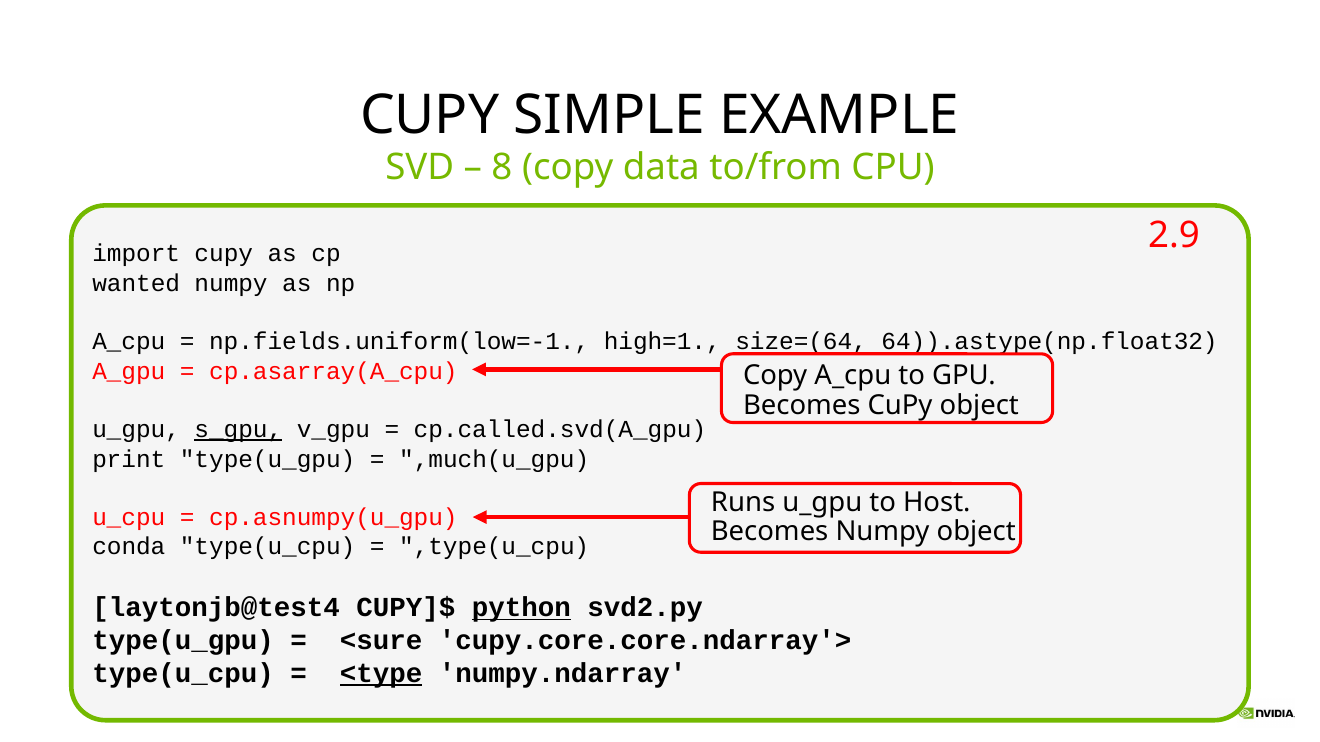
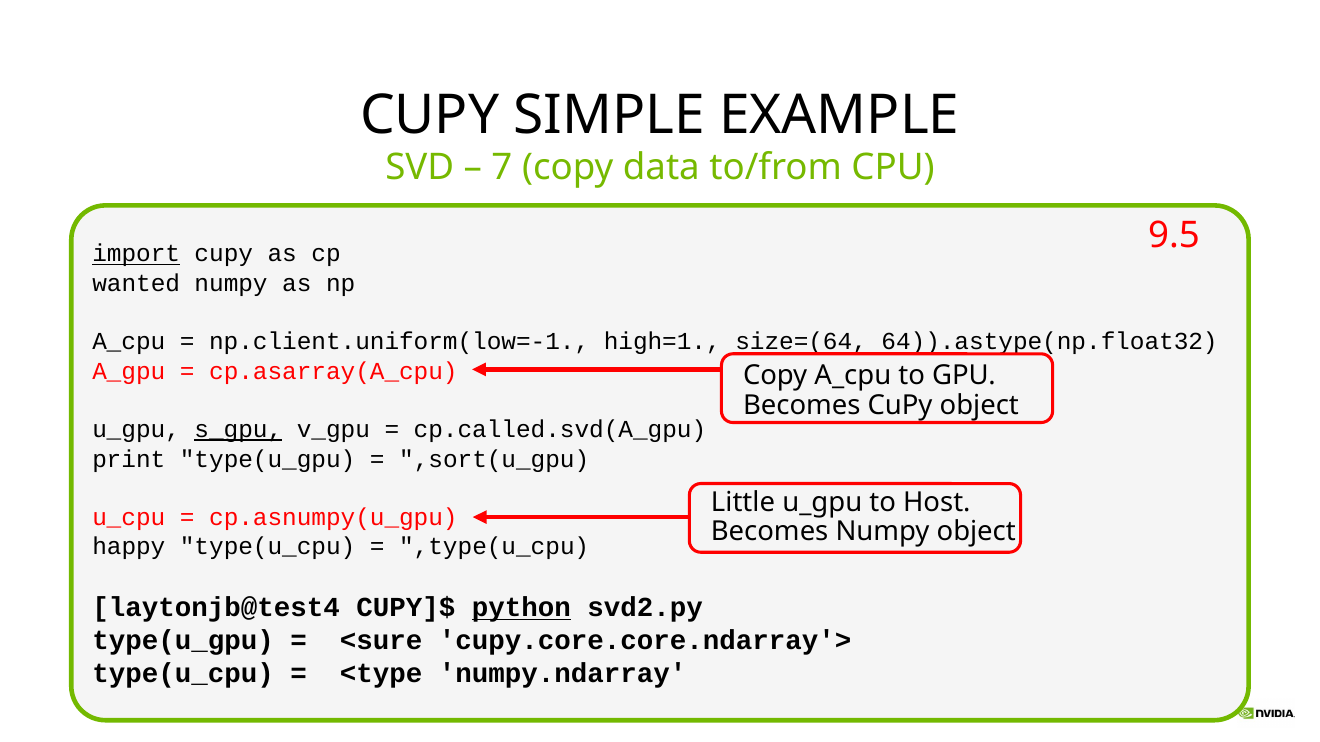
8: 8 -> 7 (502, 167)
2.9: 2.9 -> 9.5 (1174, 236)
import underline: none -> present (136, 254)
np.fields.uniform(low=-1: np.fields.uniform(low=-1 -> np.client.uniform(low=-1 (399, 342)
,much(u_gpu: ,much(u_gpu -> ,sort(u_gpu (494, 459)
Runs: Runs -> Little (743, 502)
conda: conda -> happy (129, 547)
<type underline: present -> none (381, 674)
